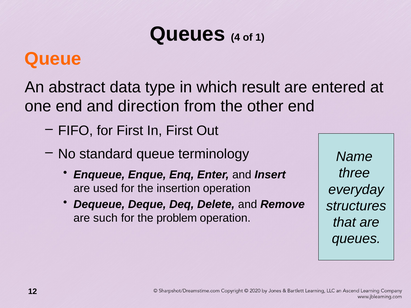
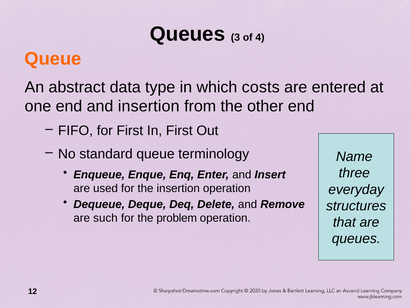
4: 4 -> 3 (235, 37)
1: 1 -> 4 (260, 37)
result: result -> costs (261, 87)
and direction: direction -> insertion (149, 106)
